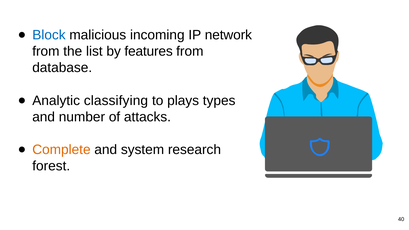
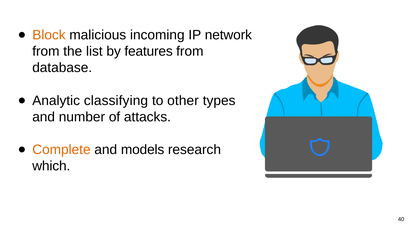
Block colour: blue -> orange (49, 35)
plays: plays -> other (183, 101)
system: system -> models (143, 150)
forest: forest -> which (51, 166)
